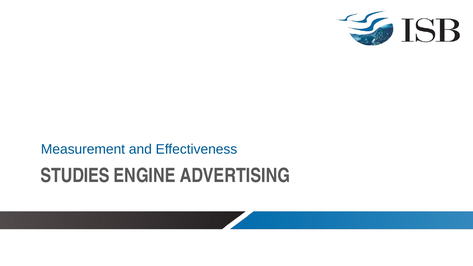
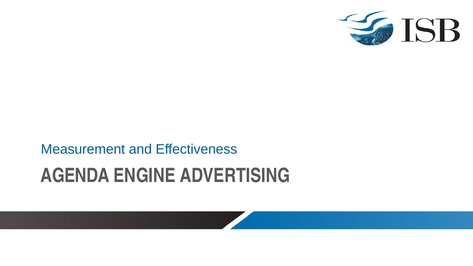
STUDIES: STUDIES -> AGENDA (75, 176)
